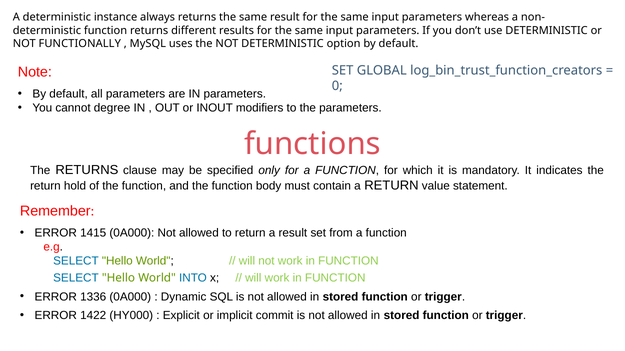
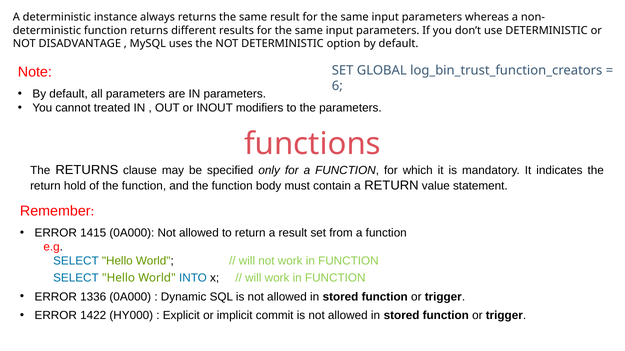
FUNCTIONALLY: FUNCTIONALLY -> DISADVANTAGE (80, 44)
0: 0 -> 6 (337, 86)
degree: degree -> treated (112, 108)
